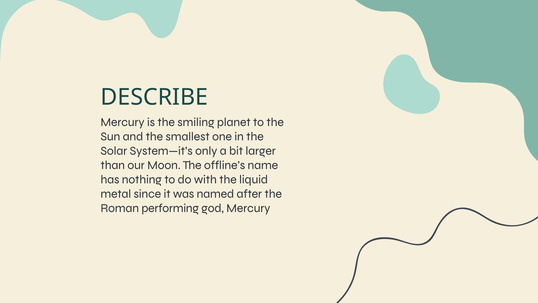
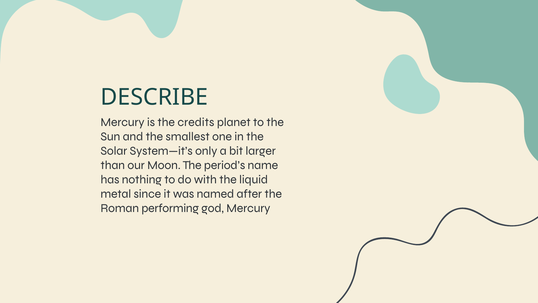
smiling: smiling -> credits (196, 122)
offline’s: offline’s -> period’s (225, 165)
